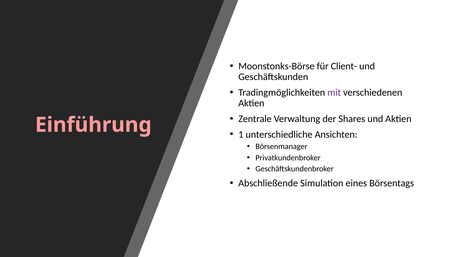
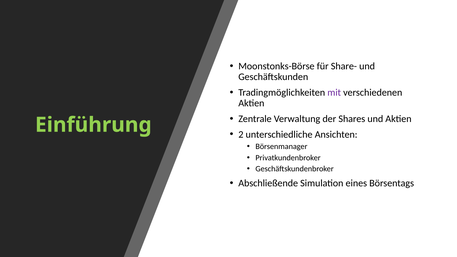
Client-: Client- -> Share- (344, 66)
Einführung colour: pink -> light green (93, 125)
1: 1 -> 2 (241, 134)
